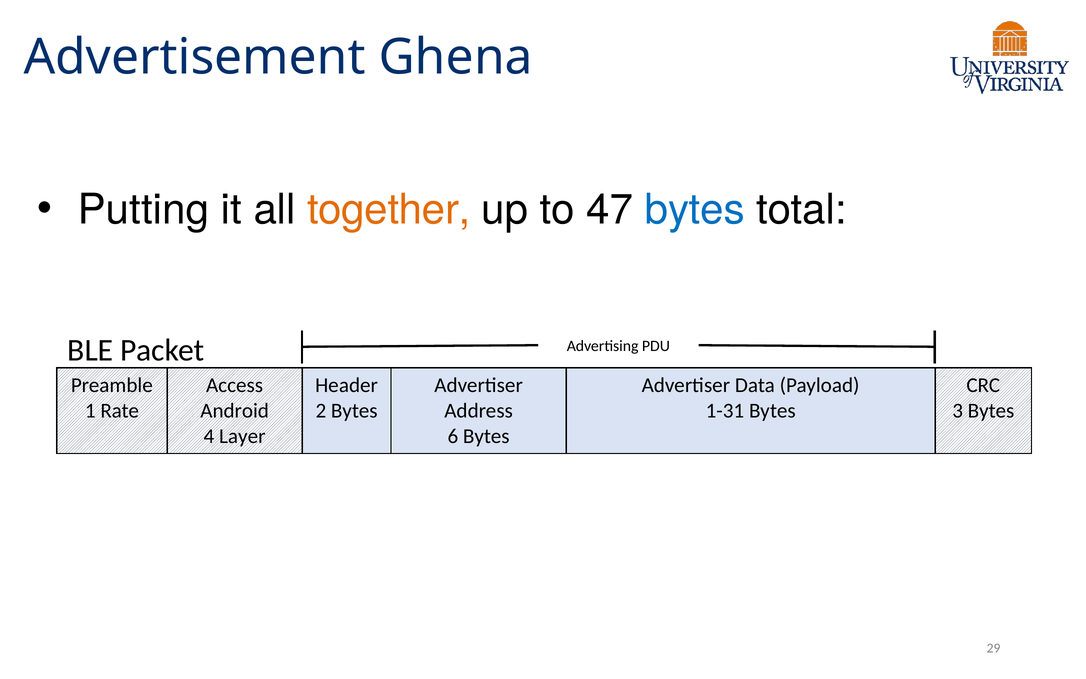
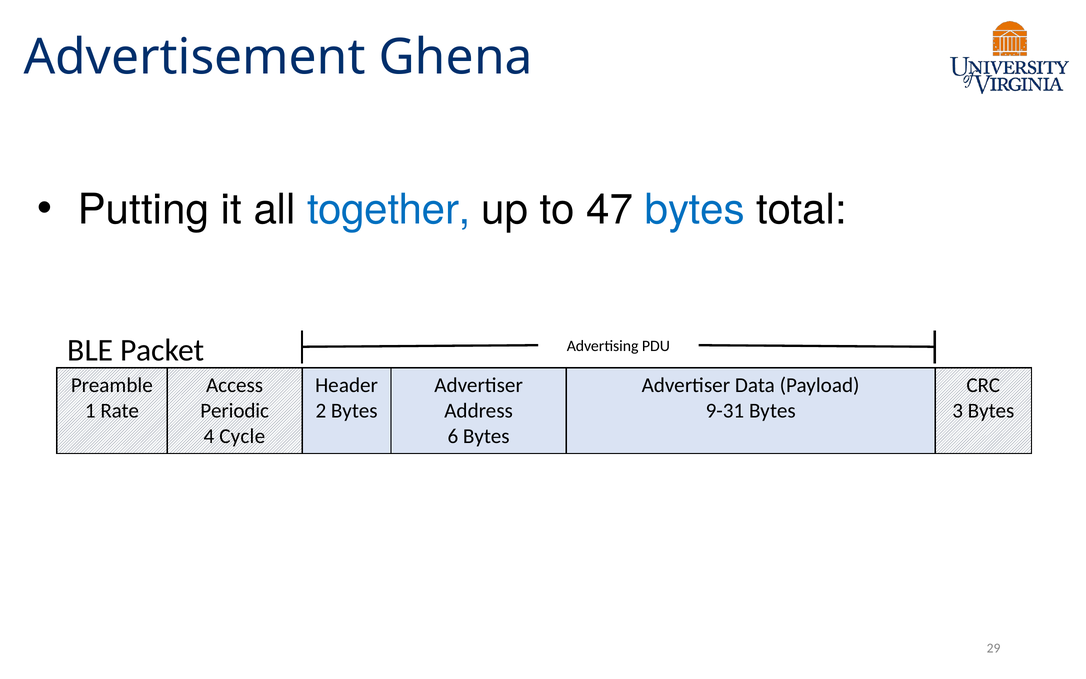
together colour: orange -> blue (389, 210)
Android: Android -> Periodic (235, 411)
1-31: 1-31 -> 9-31 (725, 411)
Layer: Layer -> Cycle (242, 436)
